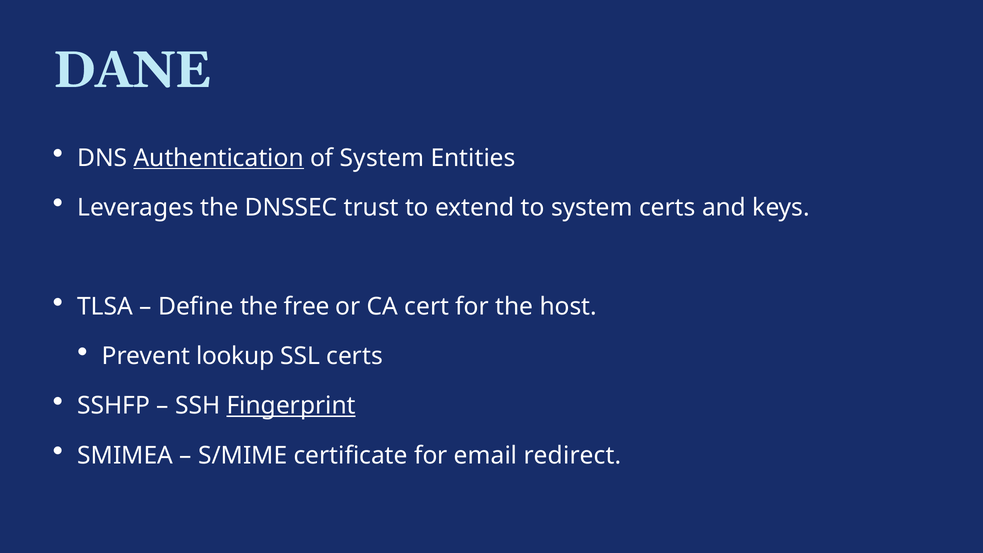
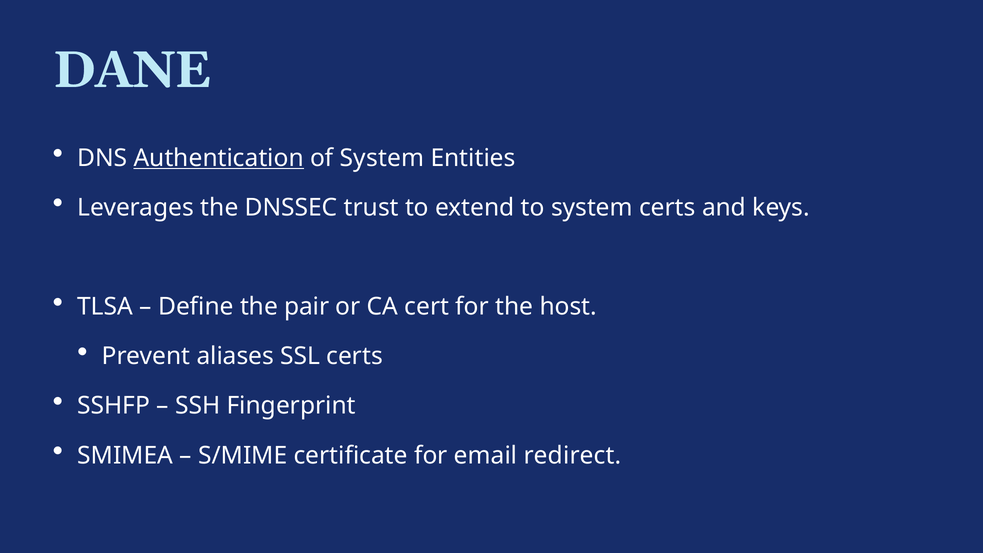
free: free -> pair (307, 307)
lookup: lookup -> aliases (235, 356)
Fingerprint underline: present -> none (291, 406)
